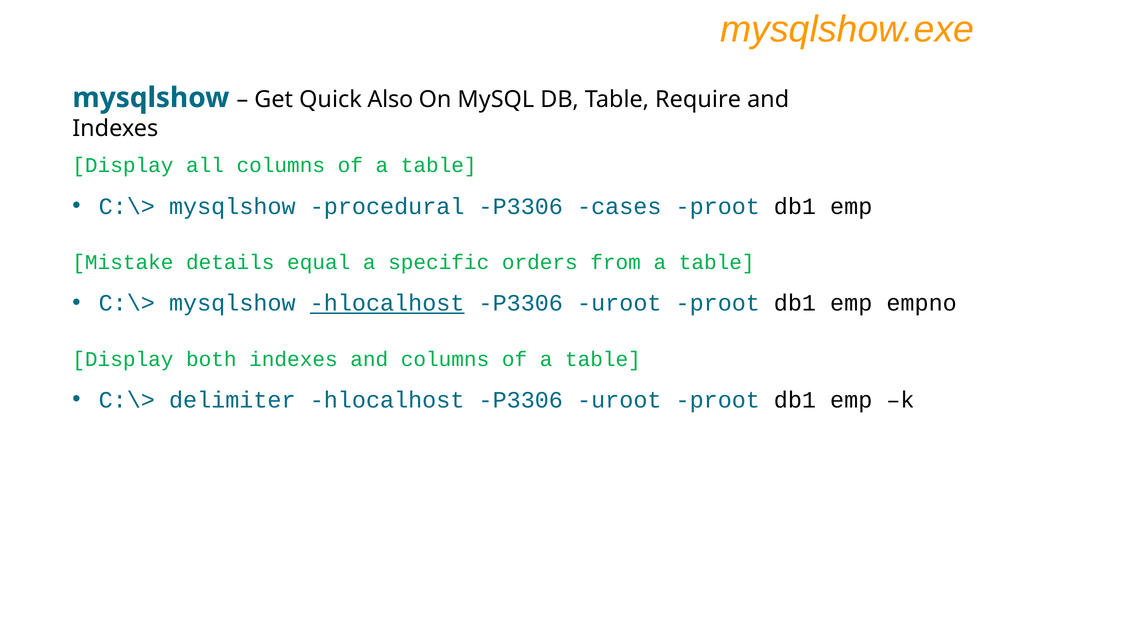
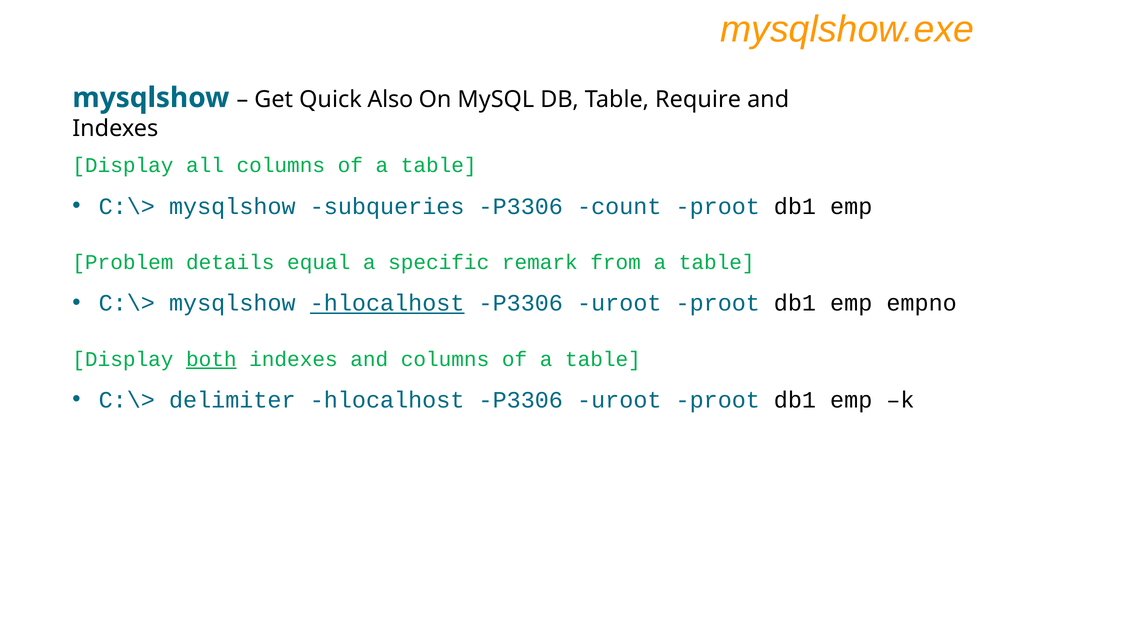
procedural: procedural -> subqueries (387, 206)
cases: cases -> count (619, 206)
Mistake: Mistake -> Problem (123, 262)
orders: orders -> remark (540, 262)
both underline: none -> present (211, 359)
